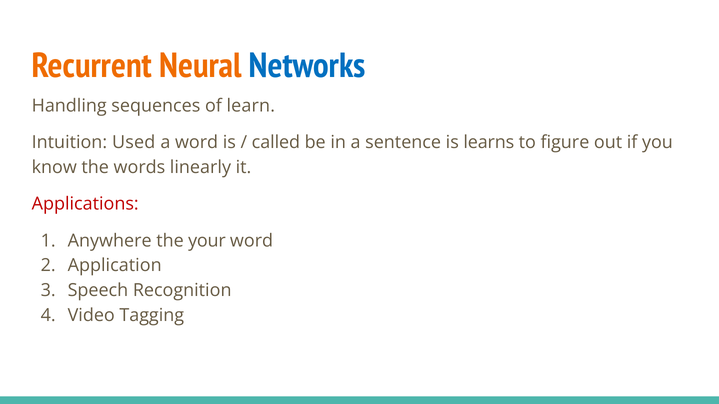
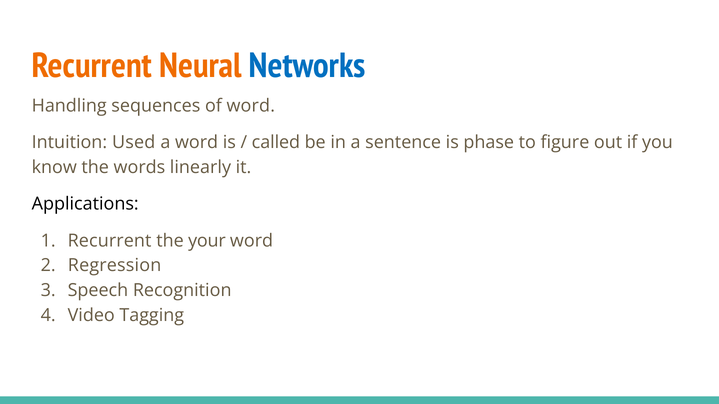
of learn: learn -> word (251, 106)
learns: learns -> phase (489, 143)
Applications colour: red -> black (85, 204)
Anywhere: Anywhere -> Recurrent (110, 241)
Application: Application -> Regression (115, 266)
